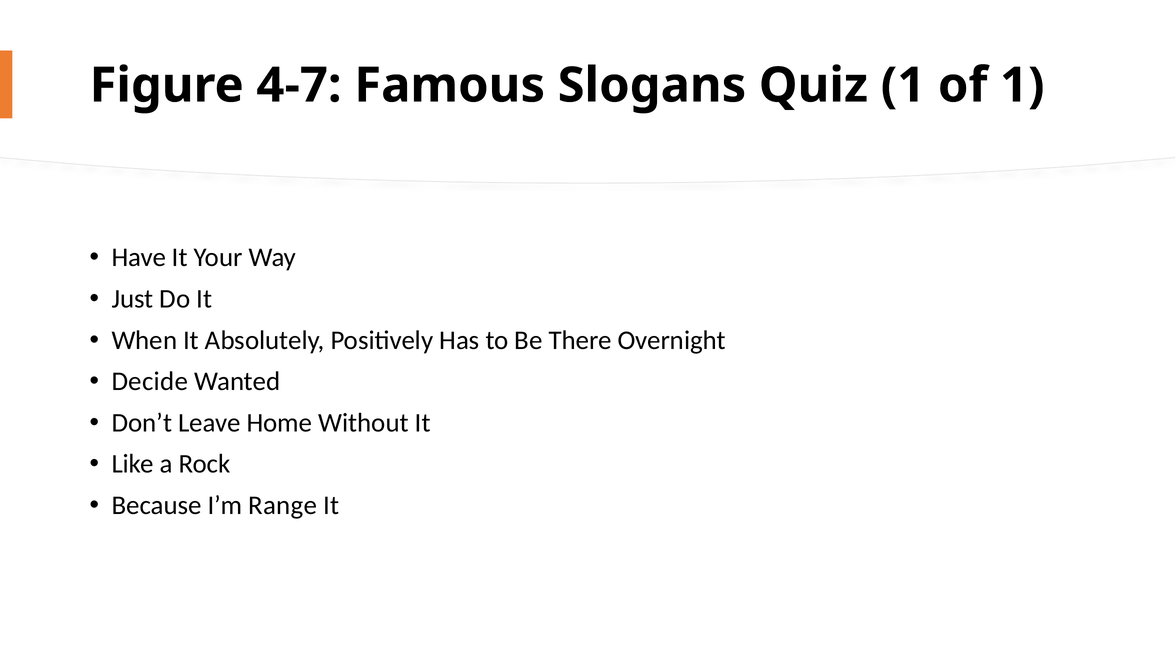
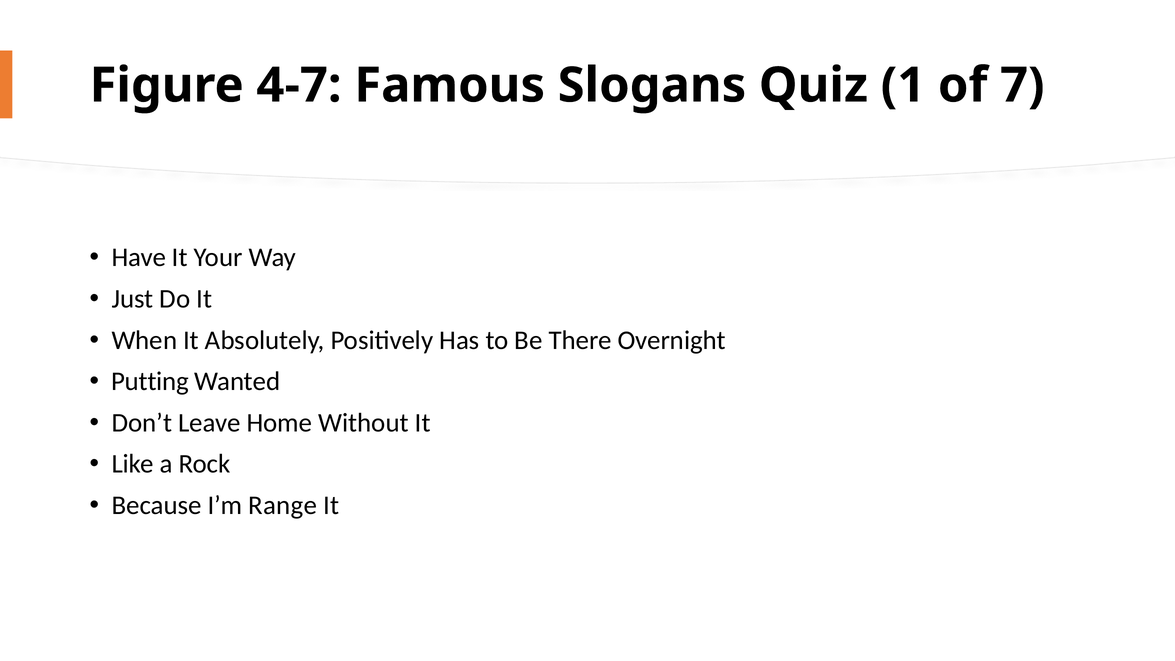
of 1: 1 -> 7 (1022, 85)
Decide: Decide -> Putting (150, 381)
